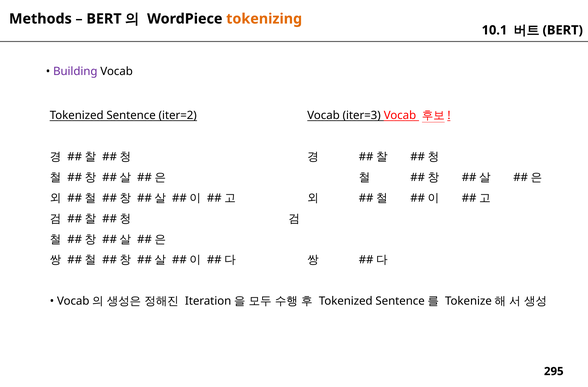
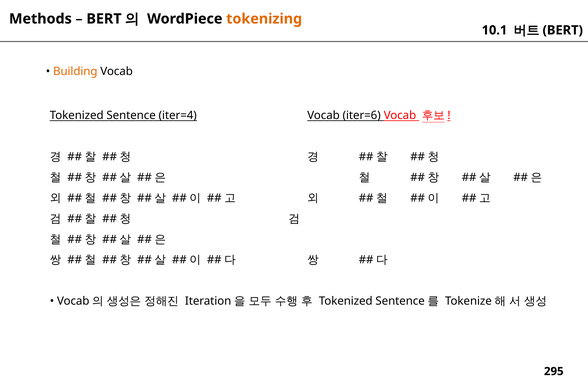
Building colour: purple -> orange (75, 71)
iter=2: iter=2 -> iter=4 (178, 115)
iter=3: iter=3 -> iter=6 (362, 115)
